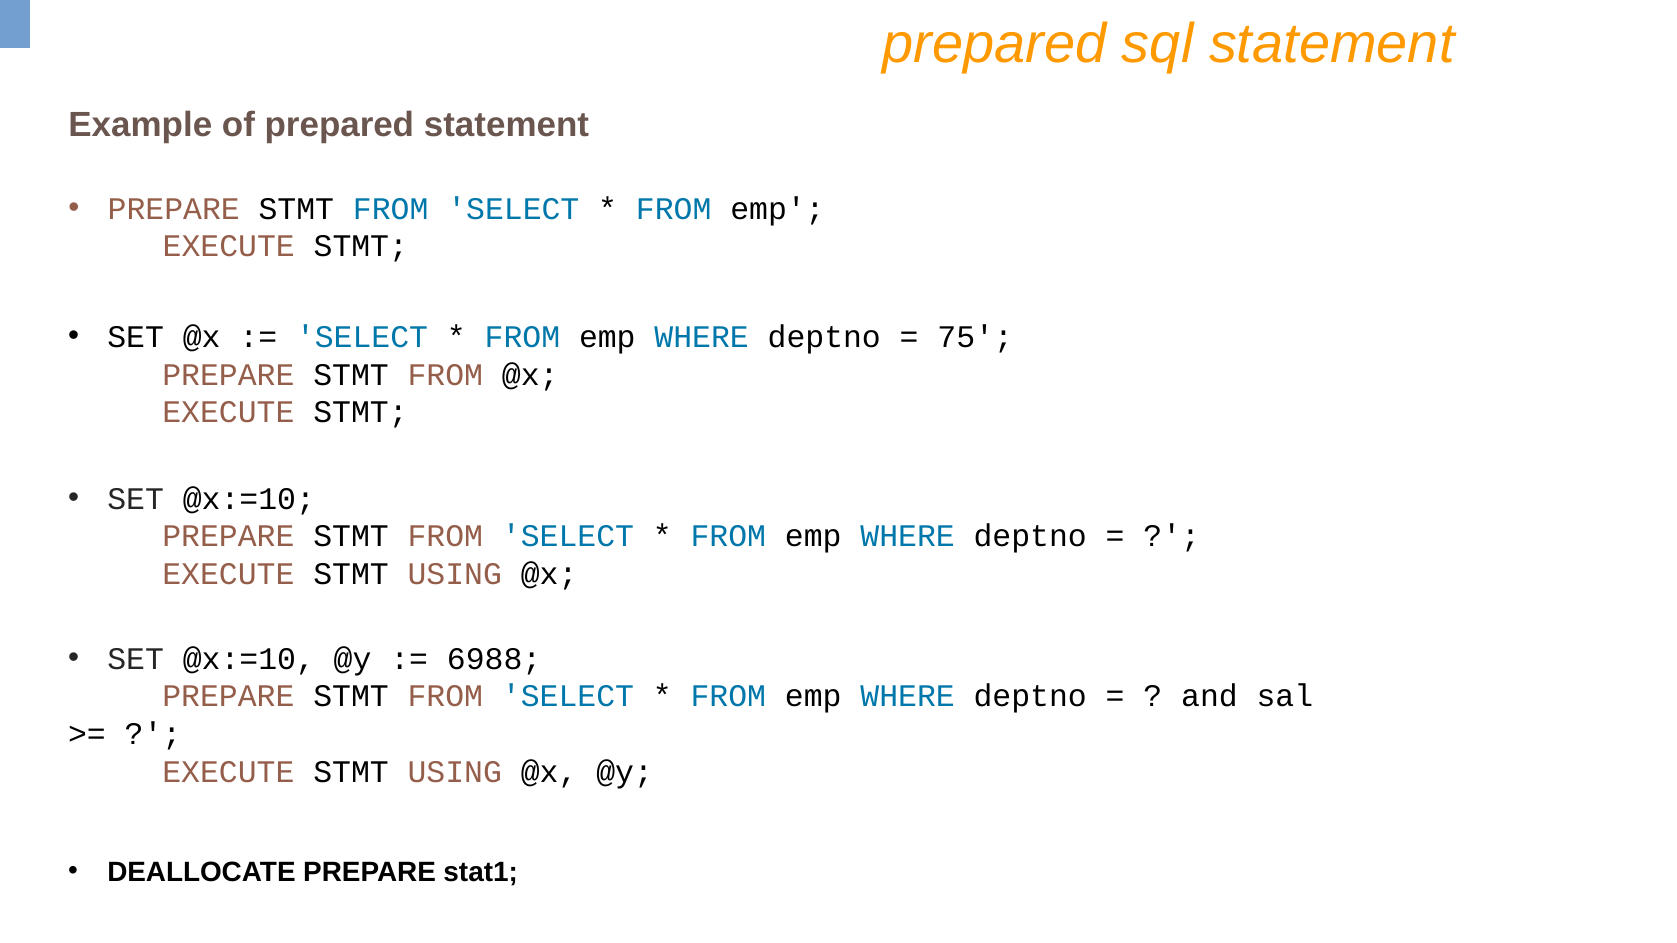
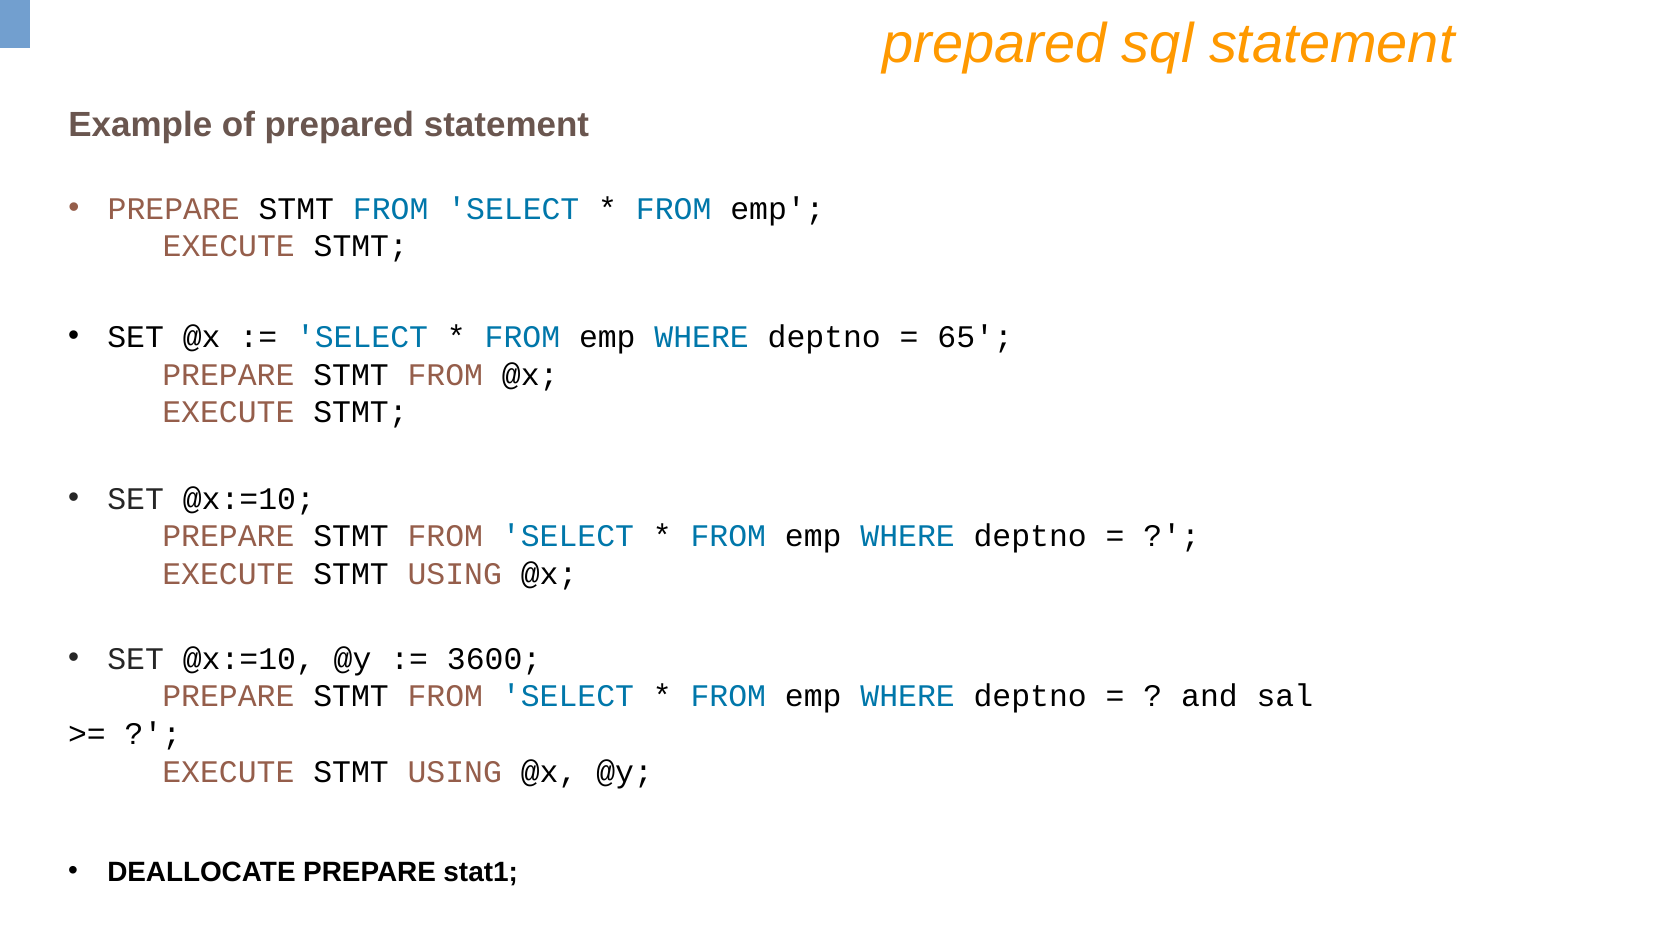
75: 75 -> 65 (975, 337)
6988: 6988 -> 3600 (494, 659)
